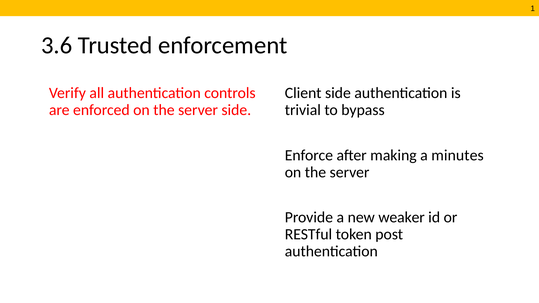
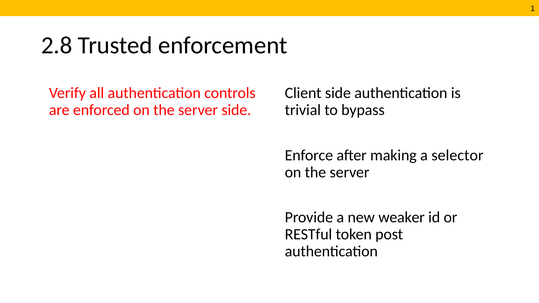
3.6: 3.6 -> 2.8 (57, 45)
minutes: minutes -> selector (457, 155)
